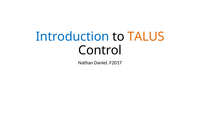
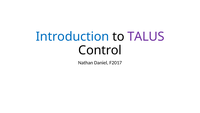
TALUS colour: orange -> purple (146, 36)
